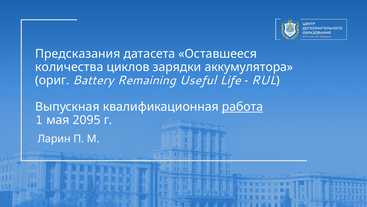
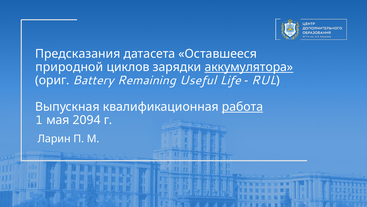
количества: количества -> природной (69, 67)
аккумулятора underline: none -> present (249, 67)
2095: 2095 -> 2094 (87, 120)
